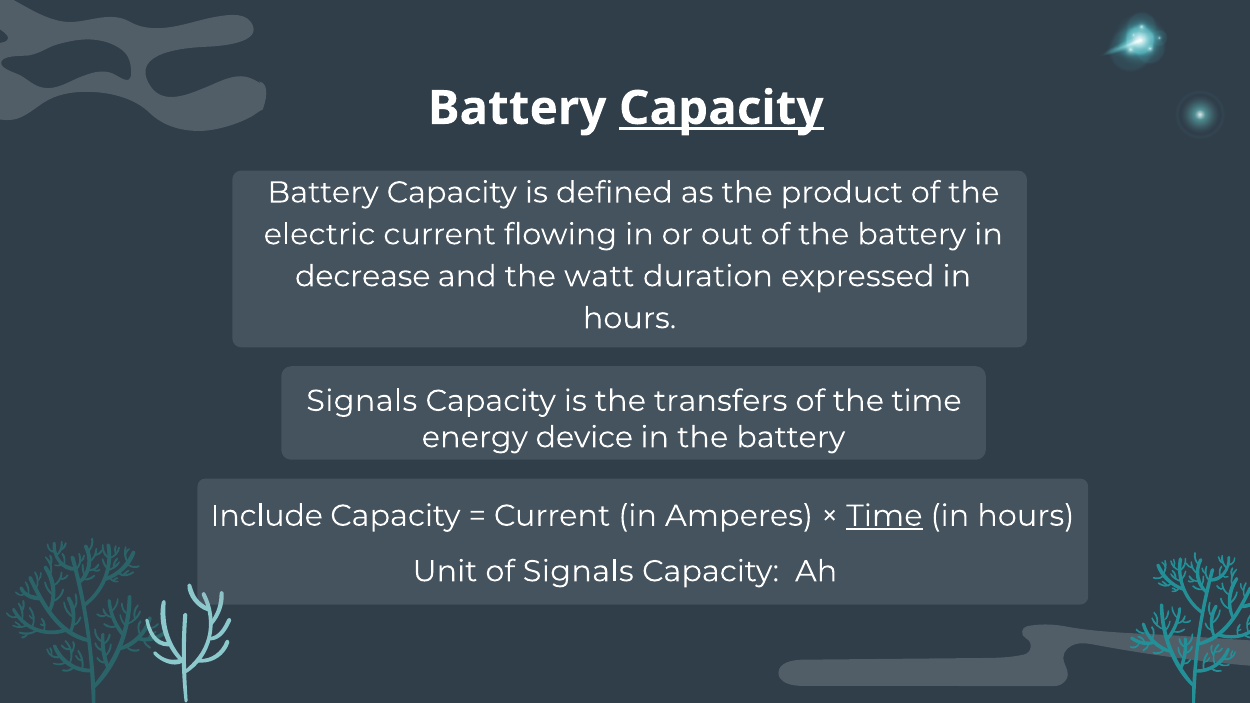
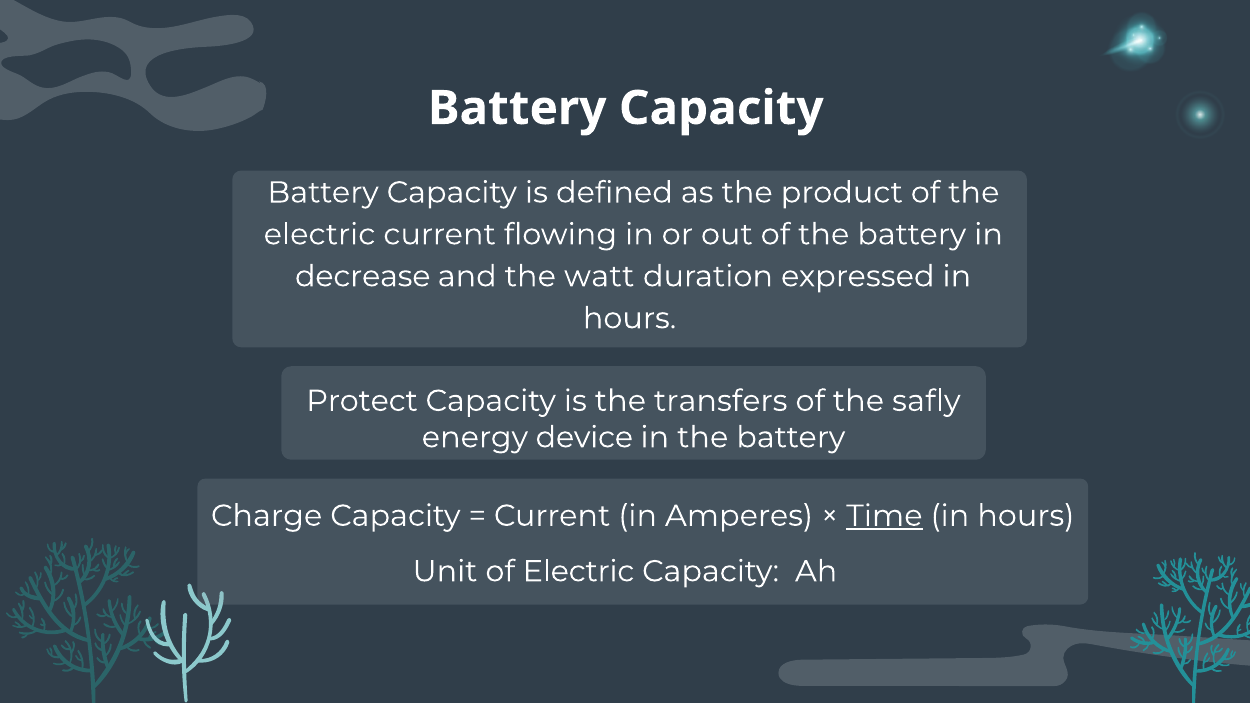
Capacity underline: present -> none (721, 108)
Signals: Signals -> Protect (362, 401)
the time: time -> safly (926, 401)
Include: Include -> Charge (267, 516)
of Signals: Signals -> Electric (579, 571)
